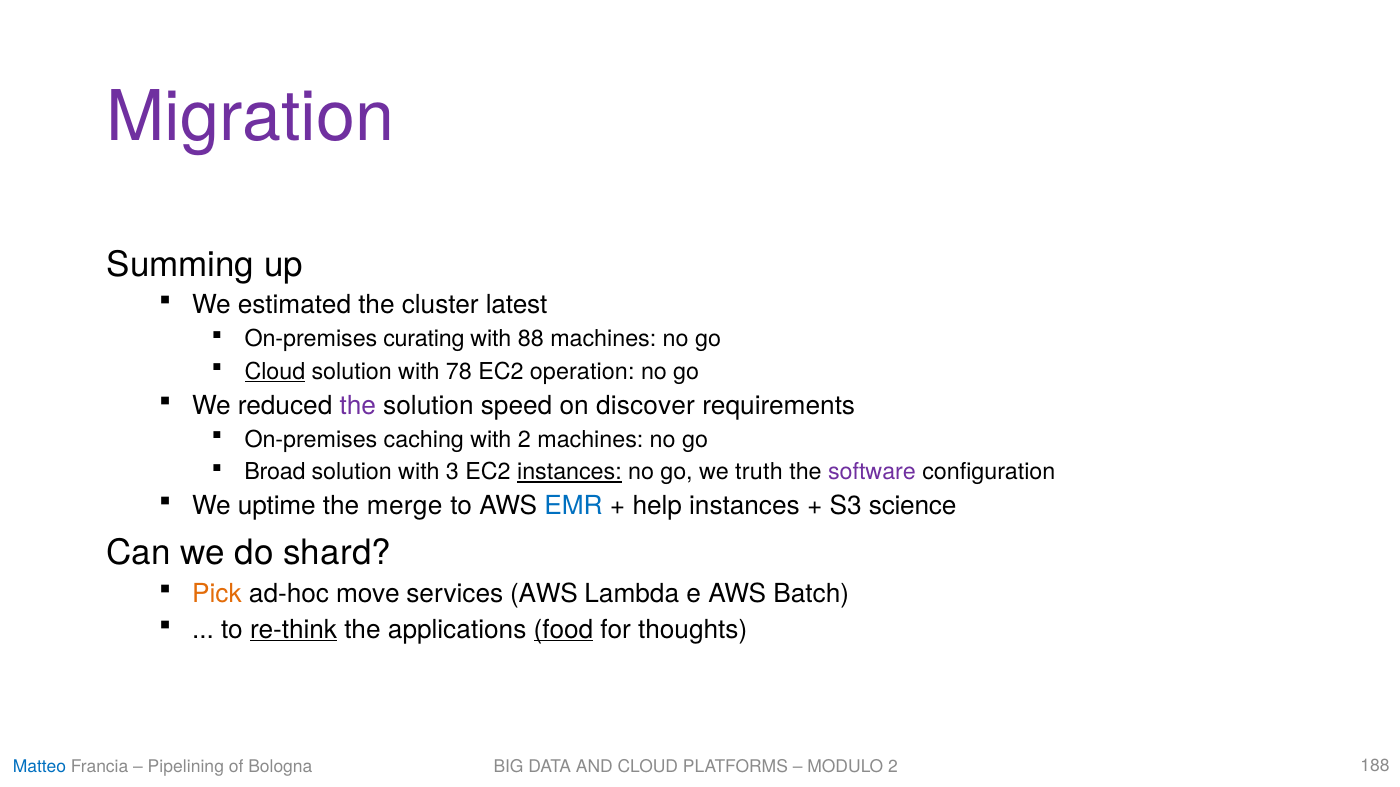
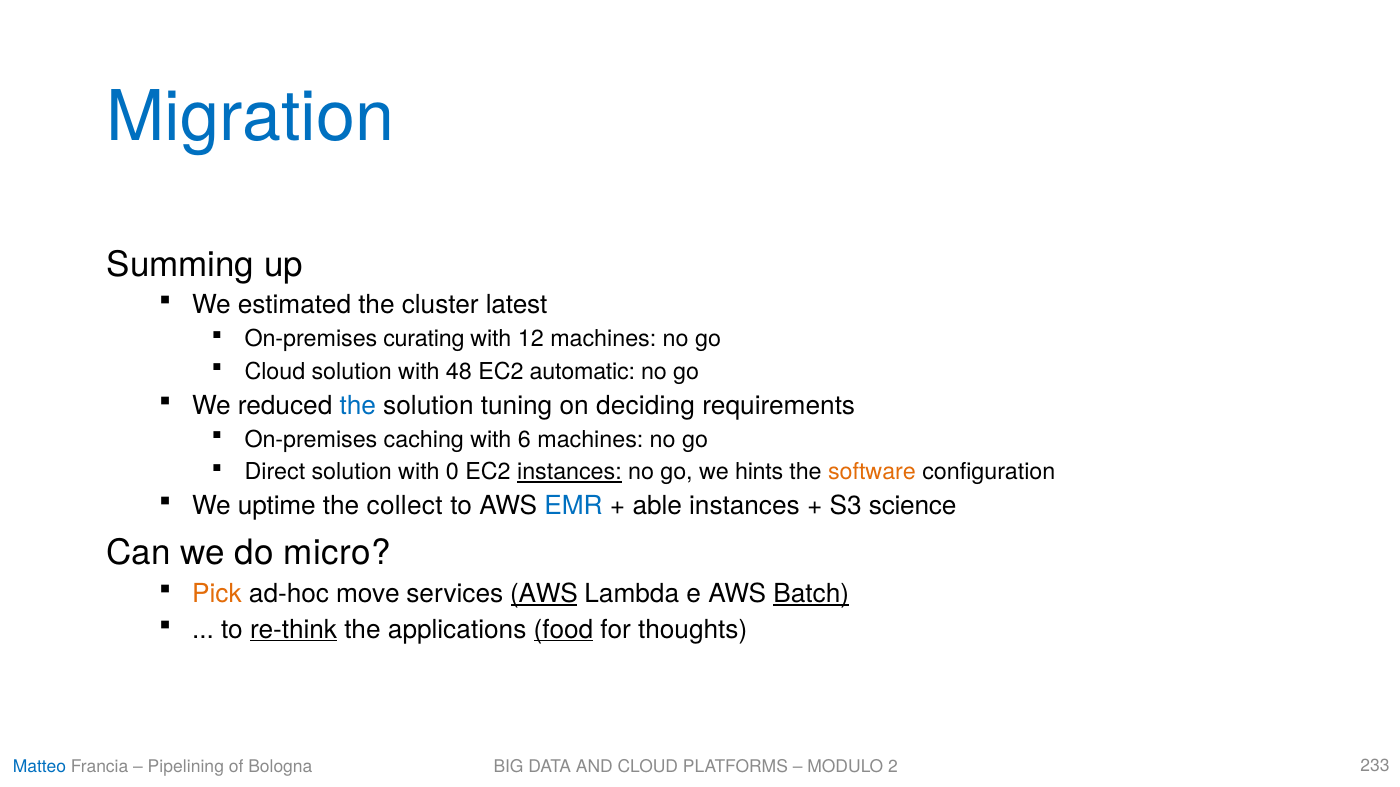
Migration colour: purple -> blue (250, 118)
88: 88 -> 12 (531, 339)
Cloud underline: present -> none (275, 372)
78: 78 -> 48 (459, 372)
operation: operation -> automatic (582, 372)
the colour: purple -> blue (358, 406)
speed: speed -> tuning (517, 406)
discover: discover -> deciding (646, 406)
with 2: 2 -> 6 (524, 440)
Broad: Broad -> Direct (275, 472)
3: 3 -> 0 (452, 472)
truth: truth -> hints (759, 472)
software colour: purple -> orange (872, 472)
merge: merge -> collect (405, 506)
help: help -> able (657, 506)
shard: shard -> micro (337, 554)
AWS underline: none -> present (544, 594)
Batch underline: none -> present (811, 594)
188: 188 -> 233 (1375, 766)
